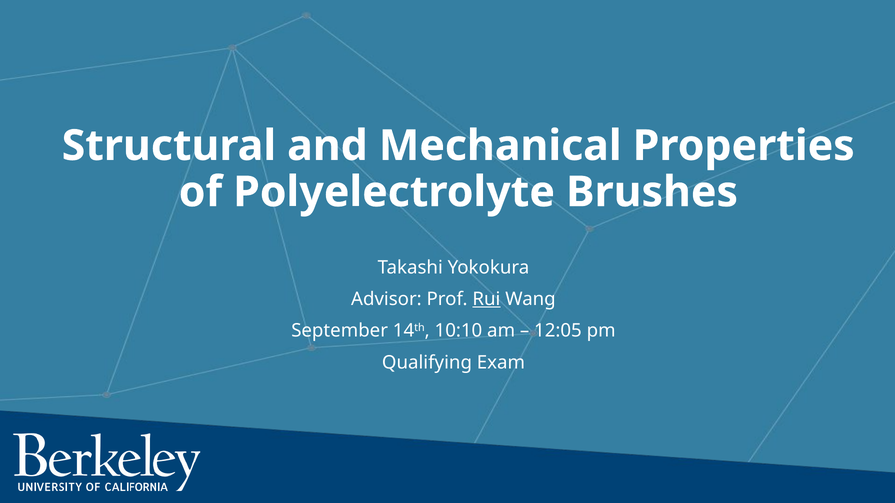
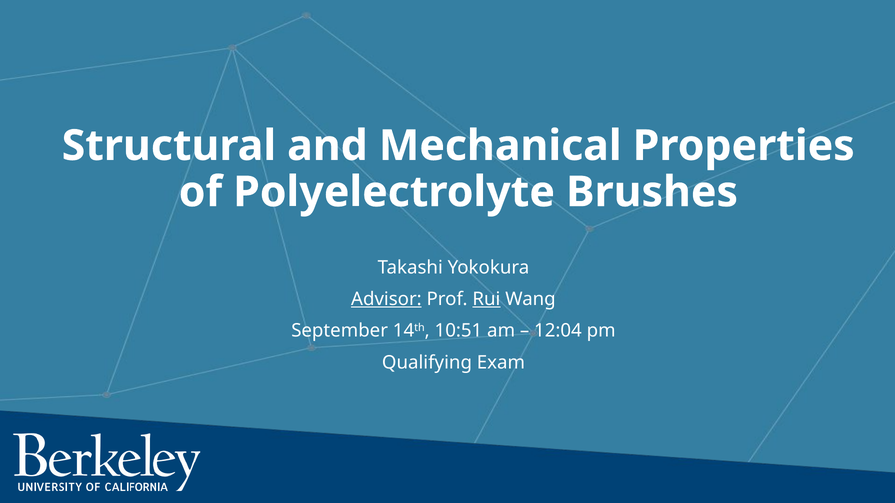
Advisor underline: none -> present (386, 299)
10:10: 10:10 -> 10:51 (458, 331)
12:05: 12:05 -> 12:04 (558, 331)
